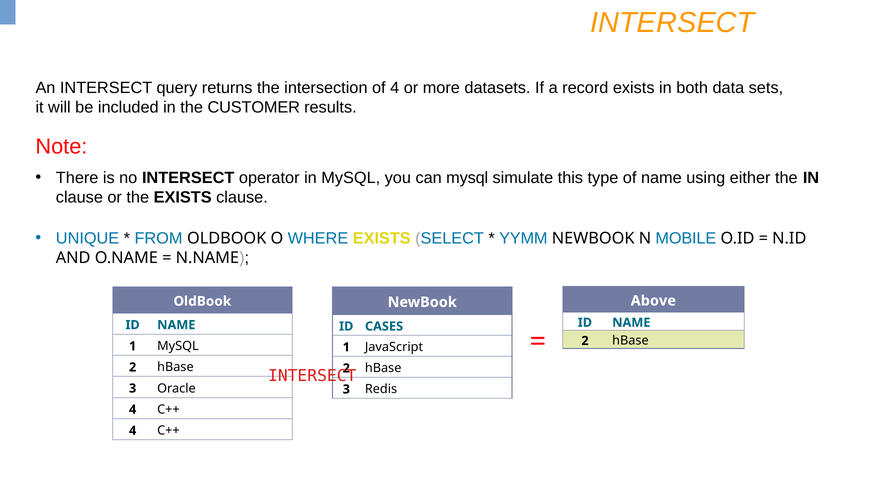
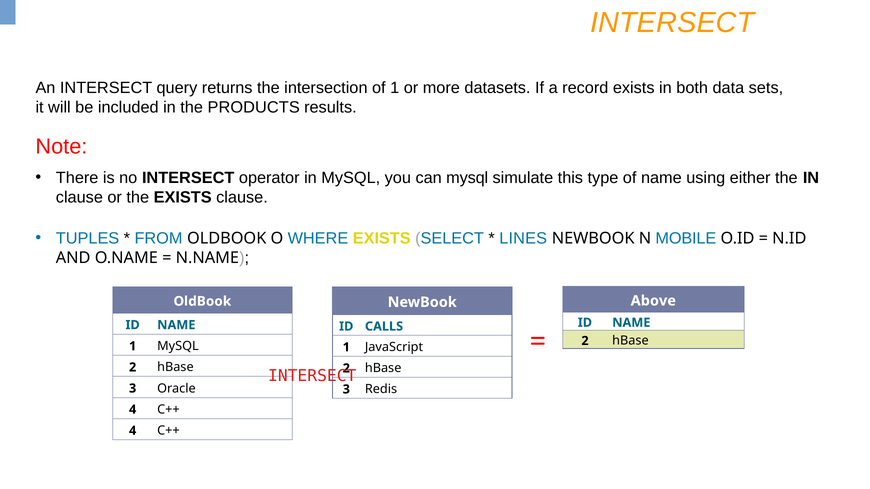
of 4: 4 -> 1 (395, 88)
CUSTOMER: CUSTOMER -> PRODUCTS (254, 108)
UNIQUE: UNIQUE -> TUPLES (88, 238)
YYMM: YYMM -> LINES (523, 238)
CASES: CASES -> CALLS (384, 327)
